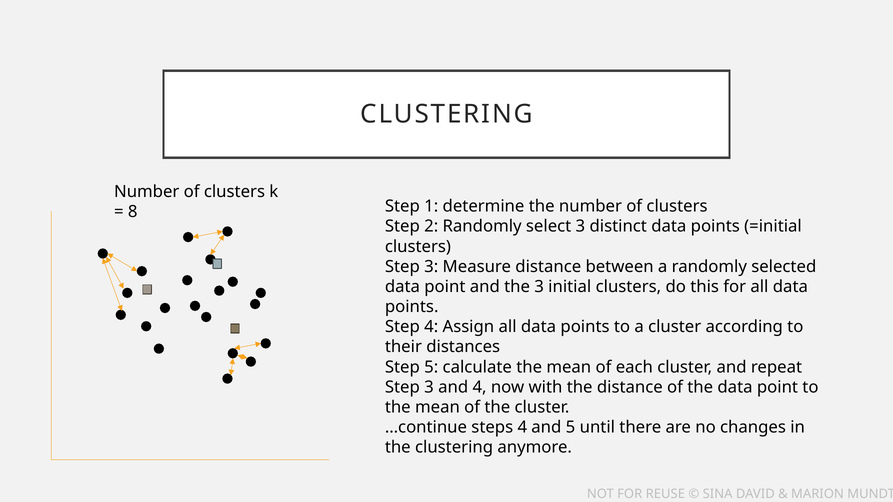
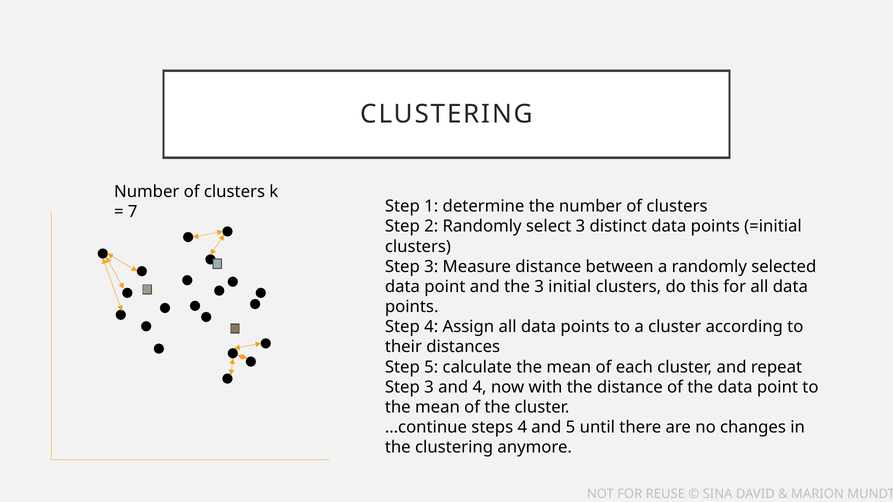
8: 8 -> 7 (133, 212)
